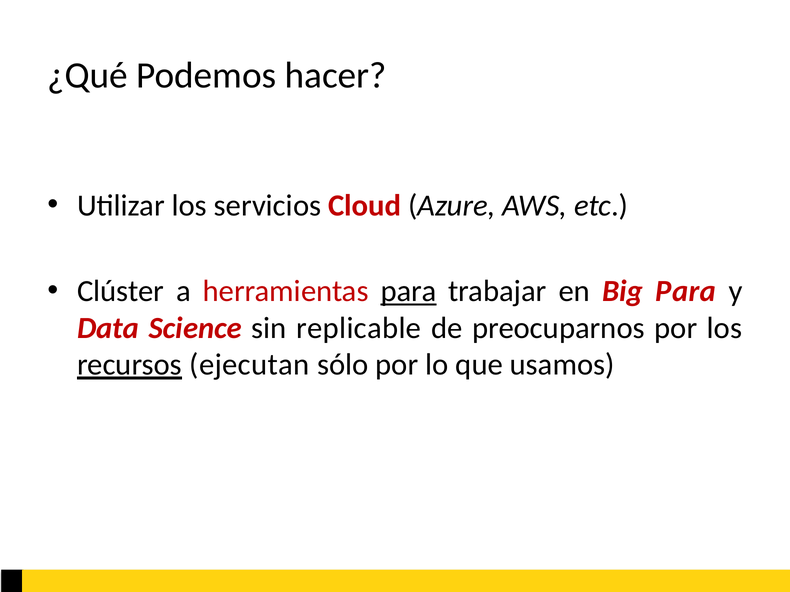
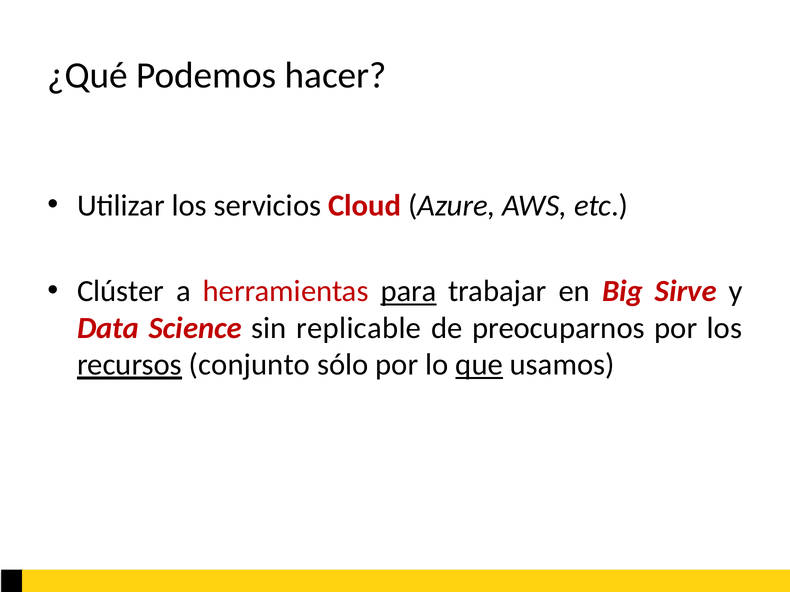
Big Para: Para -> Sirve (686, 292)
ejecutan: ejecutan -> conjunto (249, 365)
que underline: none -> present (479, 365)
